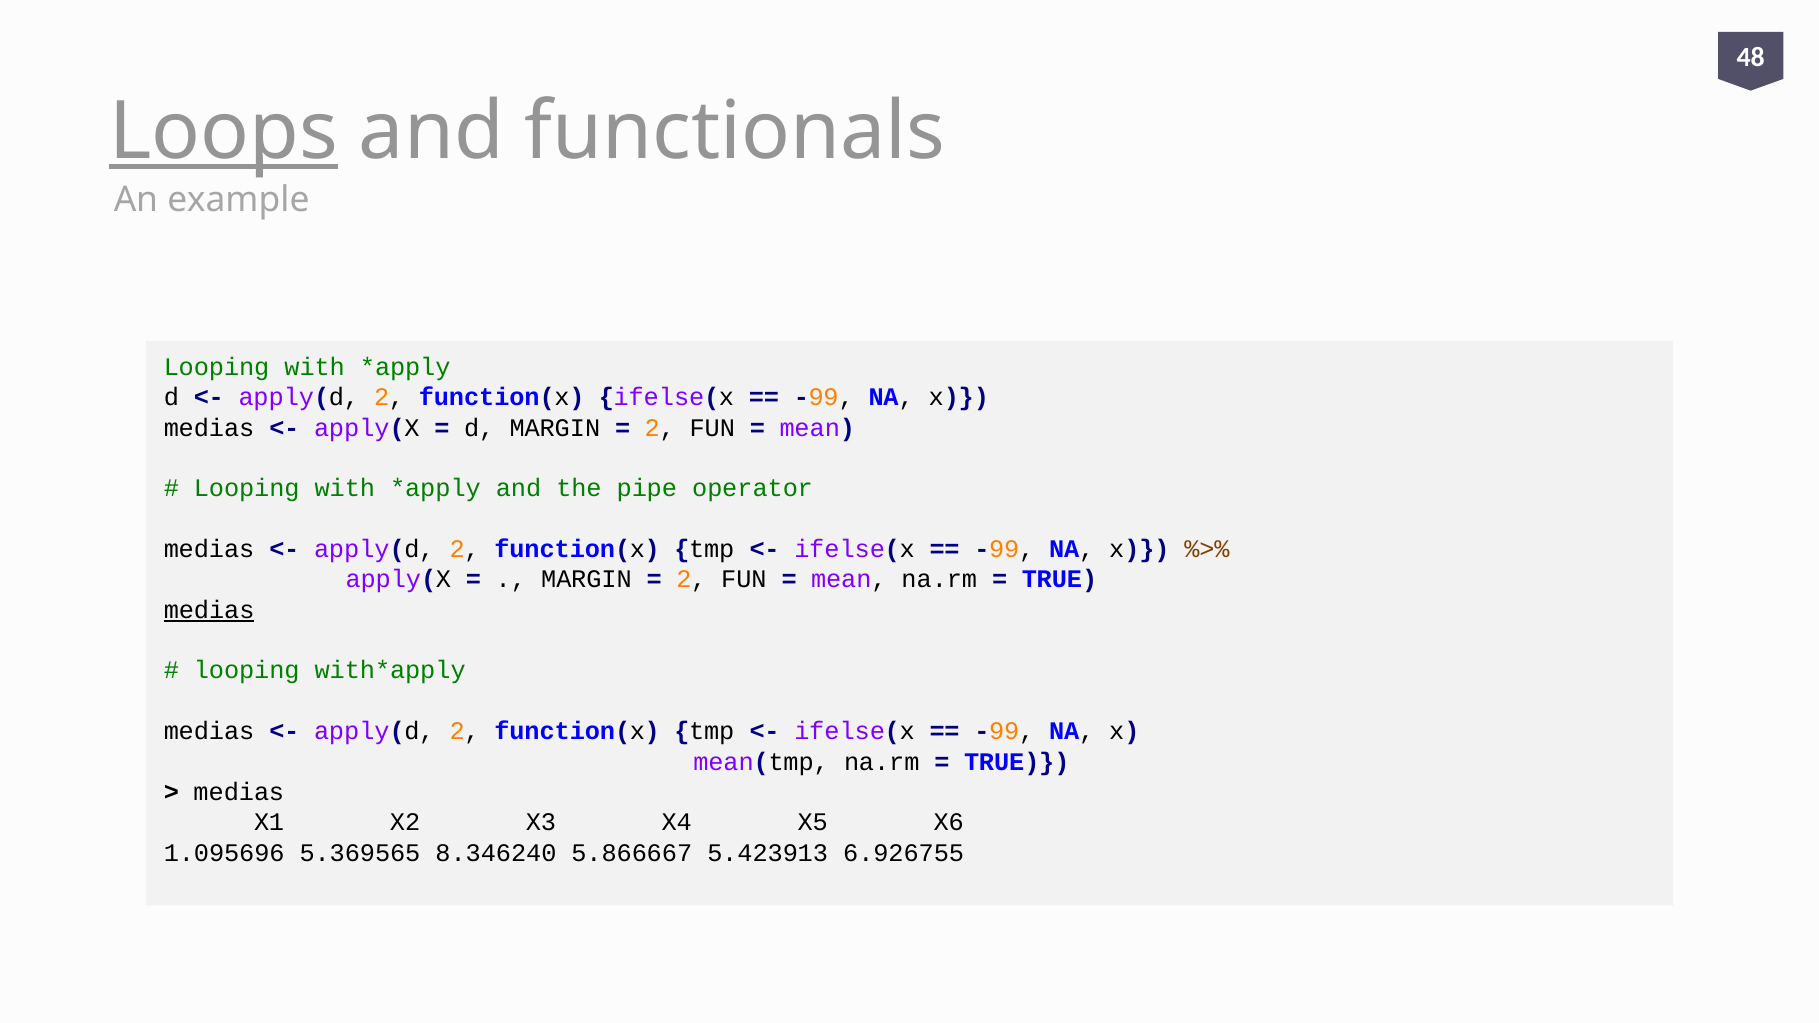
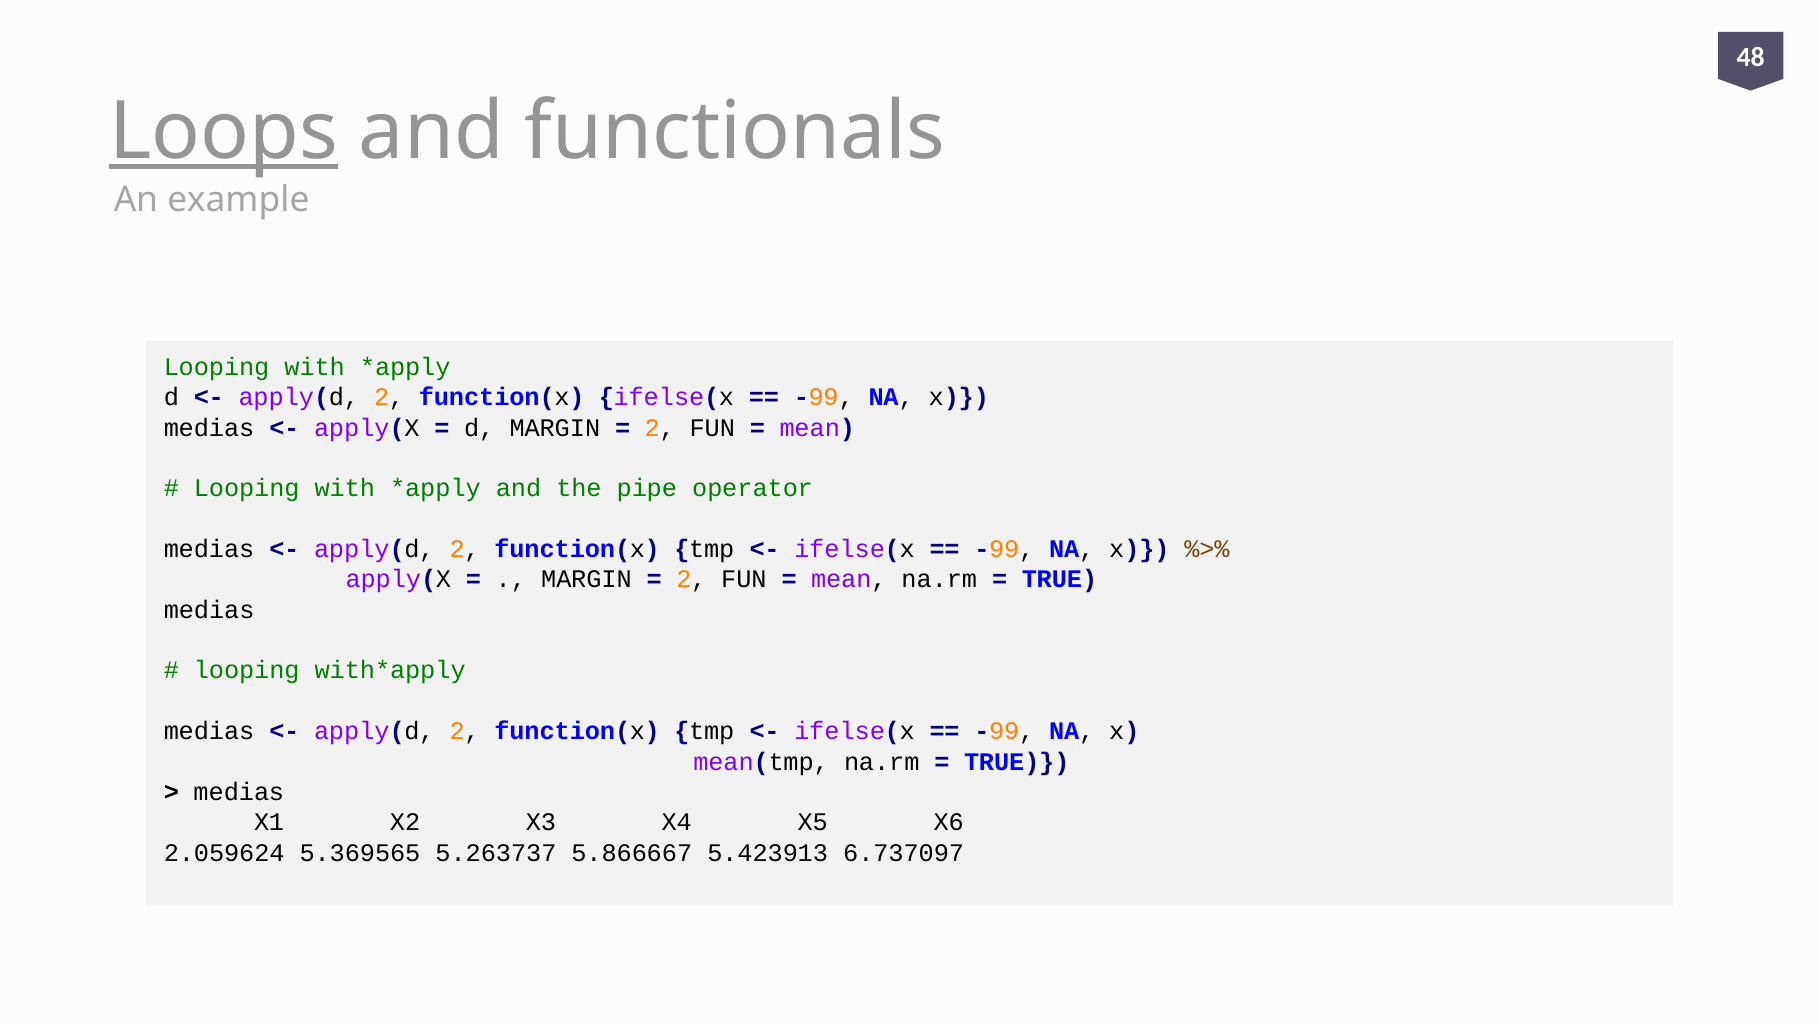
medias underline: present -> none (209, 610)
1.095696: 1.095696 -> 2.059624 (224, 853)
8.346240: 8.346240 -> 5.263737 (496, 853)
6.926755: 6.926755 -> 6.737097 (904, 853)
